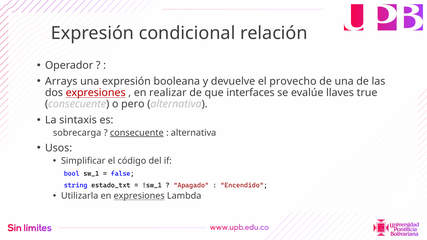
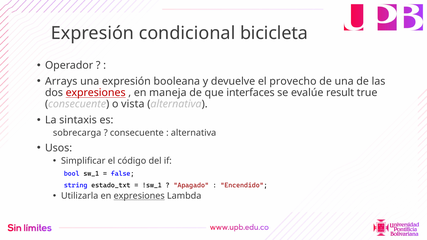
relación: relación -> bicicleta (274, 33)
realizar: realizar -> maneja (168, 93)
llaves: llaves -> result (340, 93)
pero: pero -> vista (133, 104)
consecuente underline: present -> none (137, 133)
